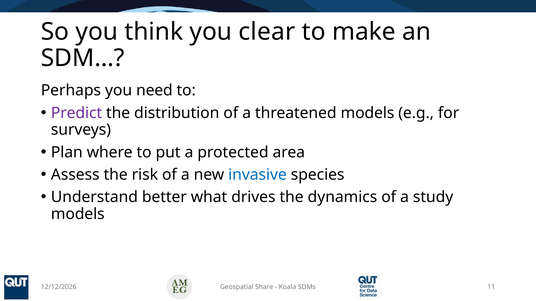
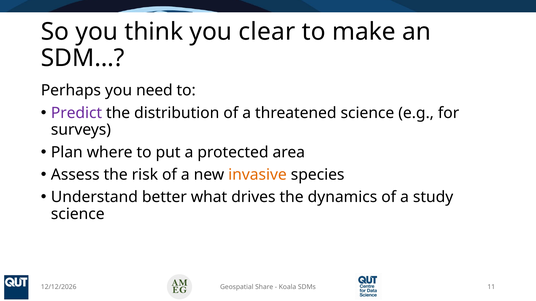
threatened models: models -> science (367, 113)
invasive colour: blue -> orange (257, 175)
models: models -> science (78, 214)
